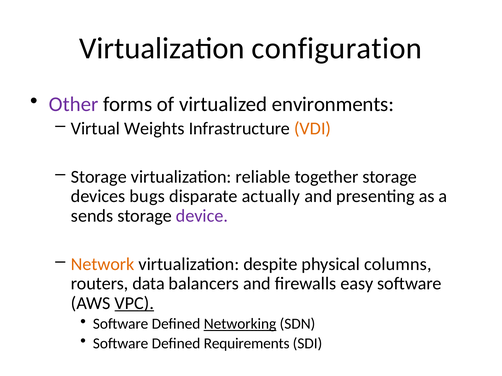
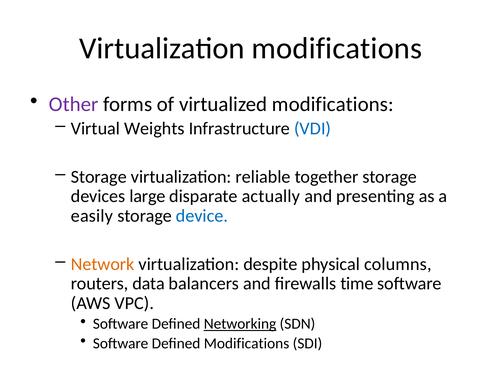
Virtualization configuration: configuration -> modifications (337, 49)
virtualized environments: environments -> modifications (333, 104)
VDI colour: orange -> blue (313, 129)
bugs: bugs -> large (147, 197)
sends: sends -> easily (92, 216)
device colour: purple -> blue (202, 216)
easy: easy -> time (357, 284)
VPC underline: present -> none (134, 304)
Defined Requirements: Requirements -> Modifications (247, 344)
